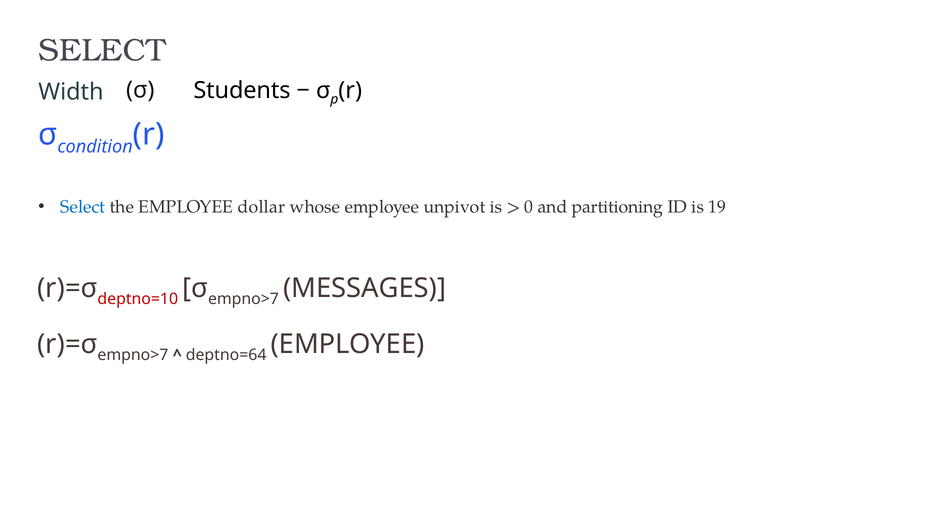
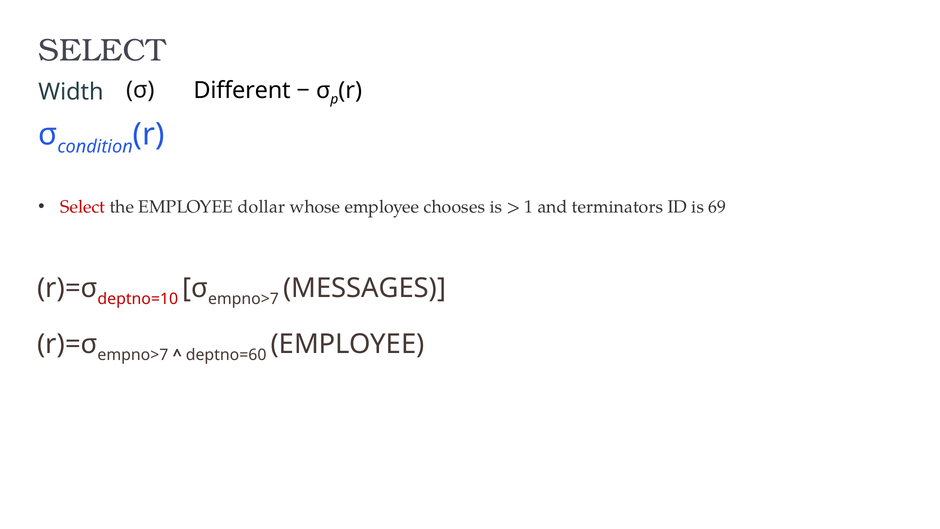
Students: Students -> Different (242, 90)
Select colour: blue -> red (83, 207)
unpivot: unpivot -> chooses (454, 207)
0: 0 -> 1 (529, 207)
partitioning: partitioning -> terminators (617, 207)
19: 19 -> 69 (717, 207)
deptno=64: deptno=64 -> deptno=60 (226, 355)
